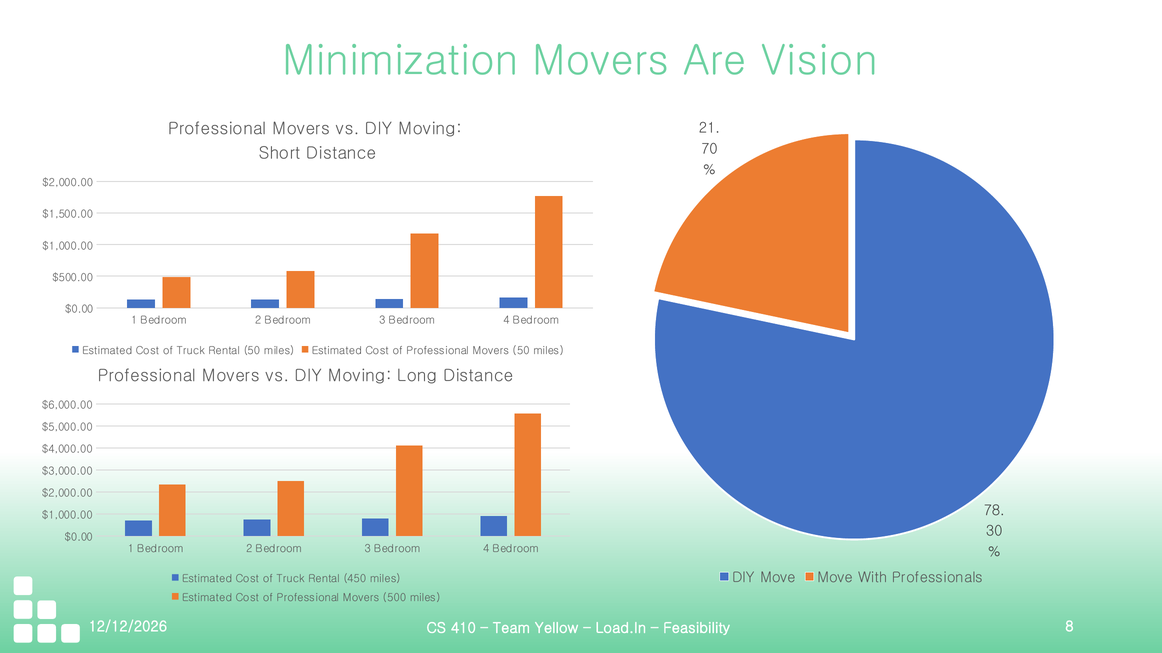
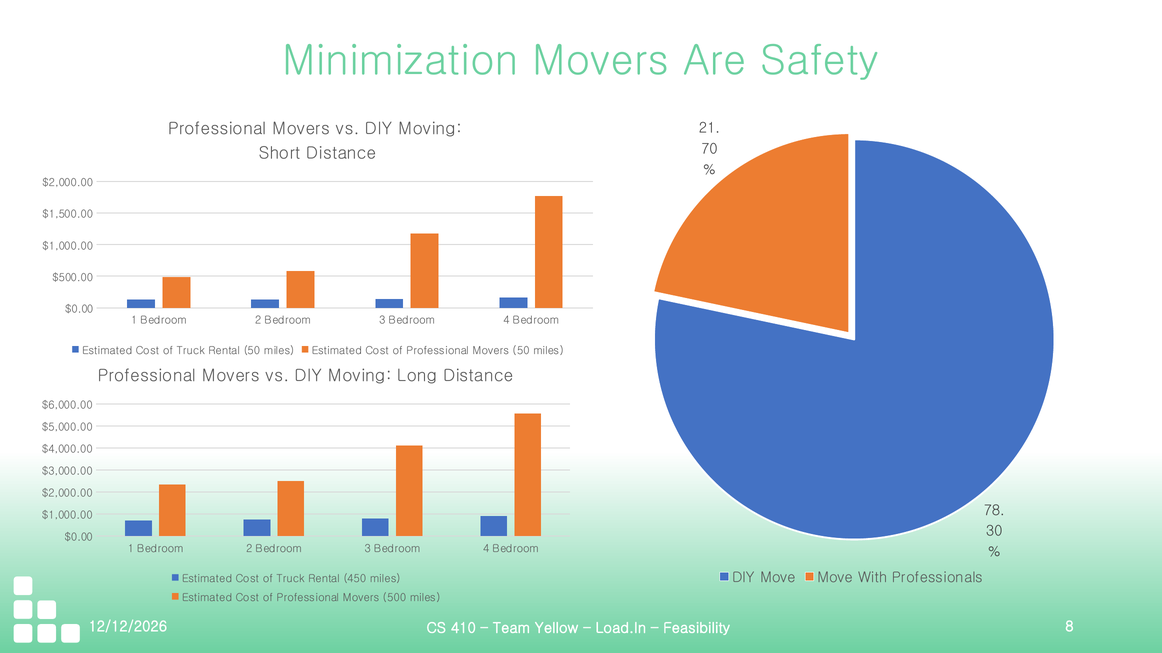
Vision: Vision -> Safety (820, 61)
